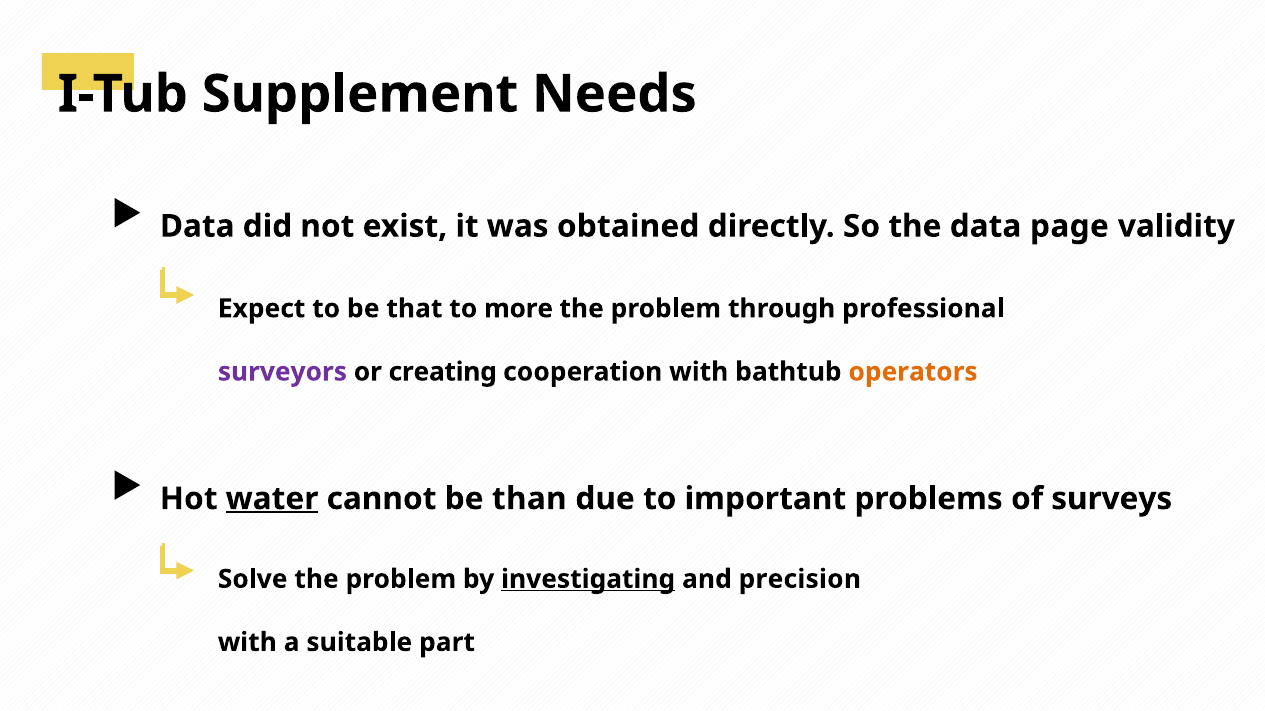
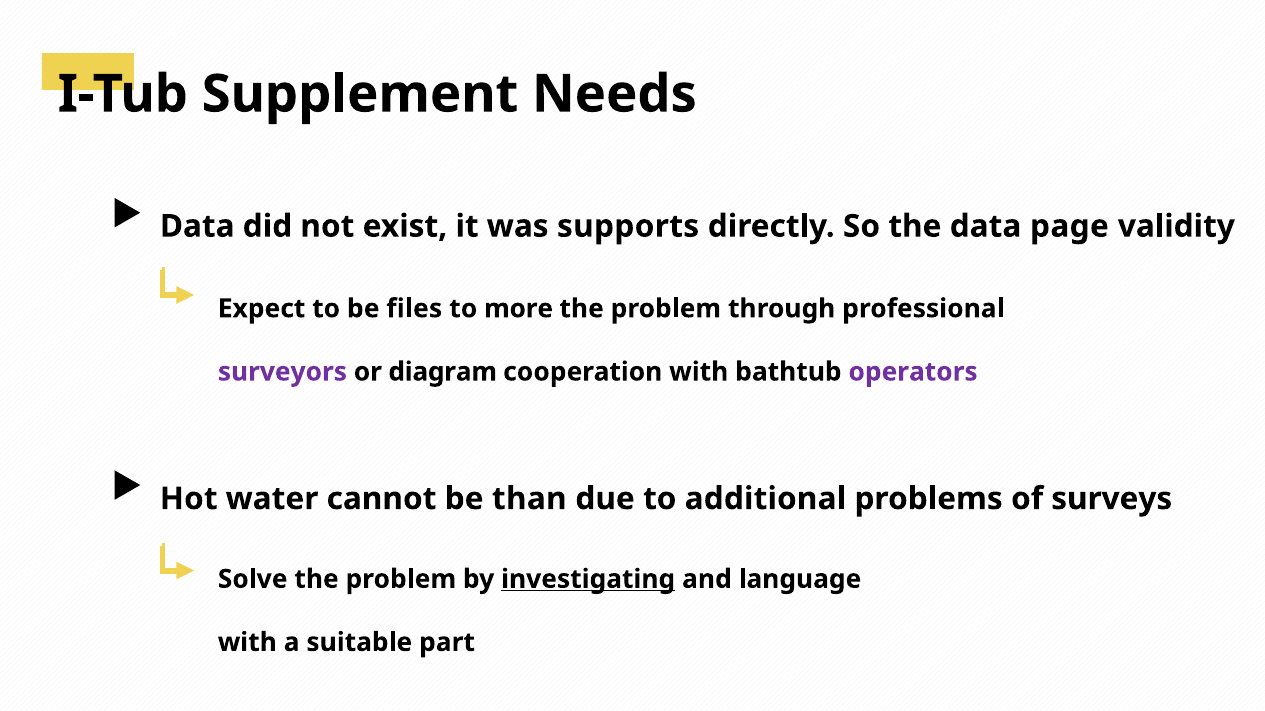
obtained: obtained -> supports (628, 226)
that: that -> files (414, 309)
creating: creating -> diagram (443, 372)
operators colour: orange -> purple (913, 372)
water underline: present -> none (272, 499)
important: important -> additional (765, 499)
precision: precision -> language (800, 580)
